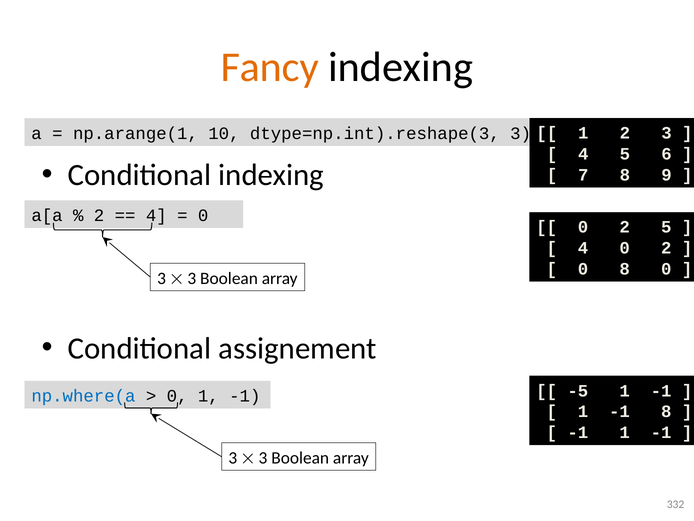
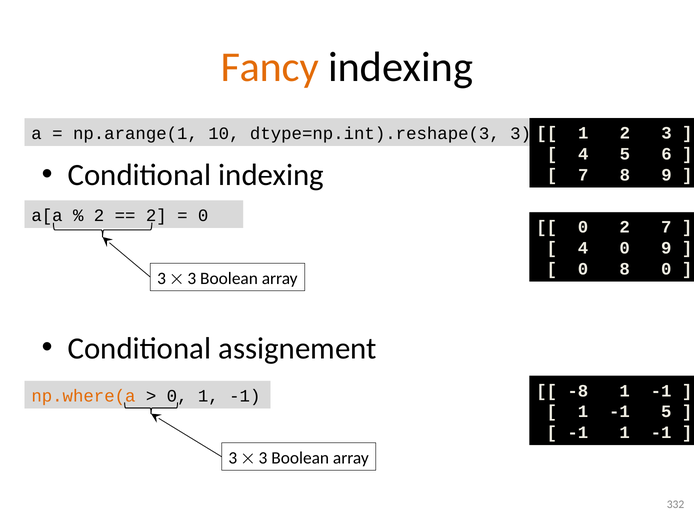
4: 4 -> 2 (156, 215)
2 5: 5 -> 7 (666, 227)
4 0 2: 2 -> 9 (666, 248)
-5: -5 -> -8 (578, 390)
np.where(a colour: blue -> orange (83, 395)
-1 8: 8 -> 5 (666, 411)
